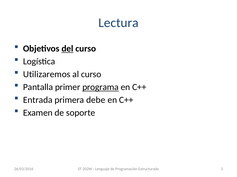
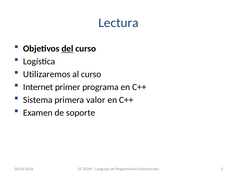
Pantalla: Pantalla -> Internet (38, 87)
programa underline: present -> none (101, 87)
Entrada: Entrada -> Sistema (38, 100)
debe: debe -> valor (96, 100)
